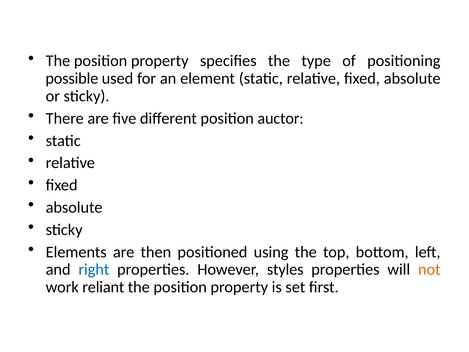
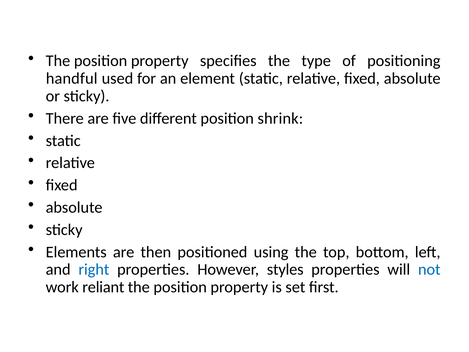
possible: possible -> handful (72, 78)
auctor: auctor -> shrink (280, 118)
not colour: orange -> blue (429, 269)
